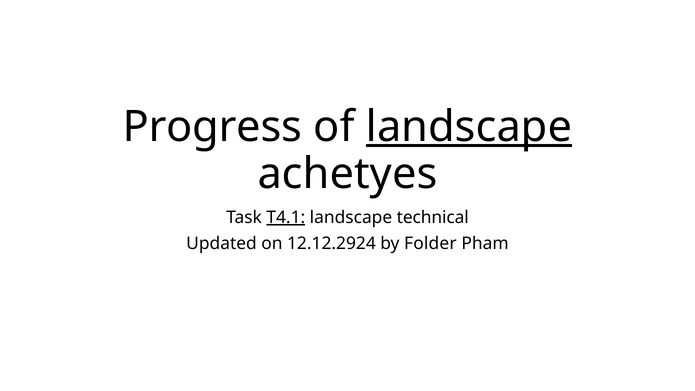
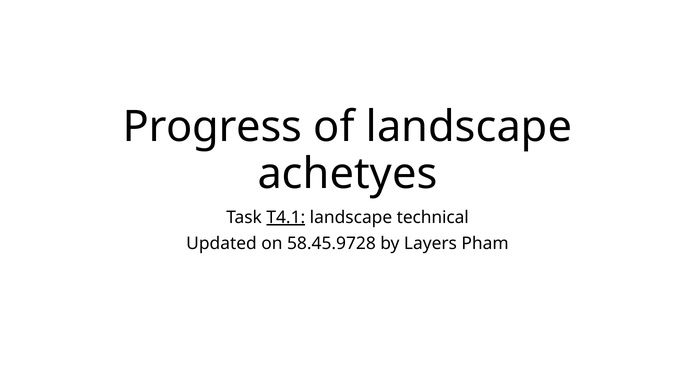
landscape underline: present -> none (469, 127)
12.12.2924: 12.12.2924 -> 58.45.9728 (331, 243)
Folder: Folder -> Layers (430, 243)
